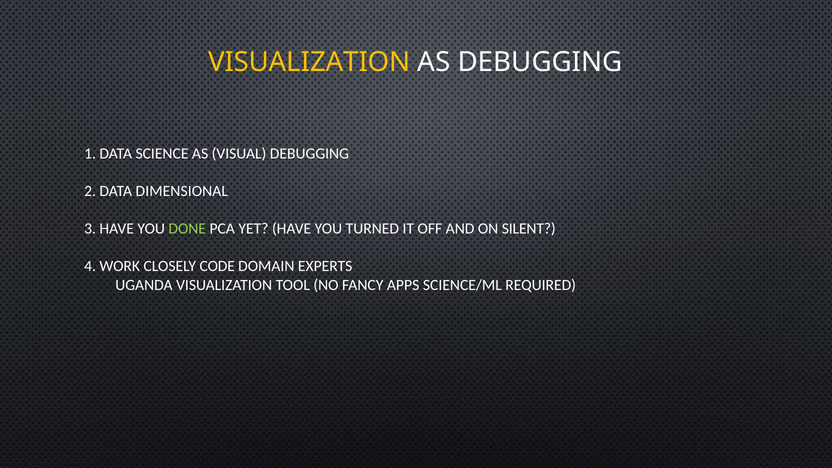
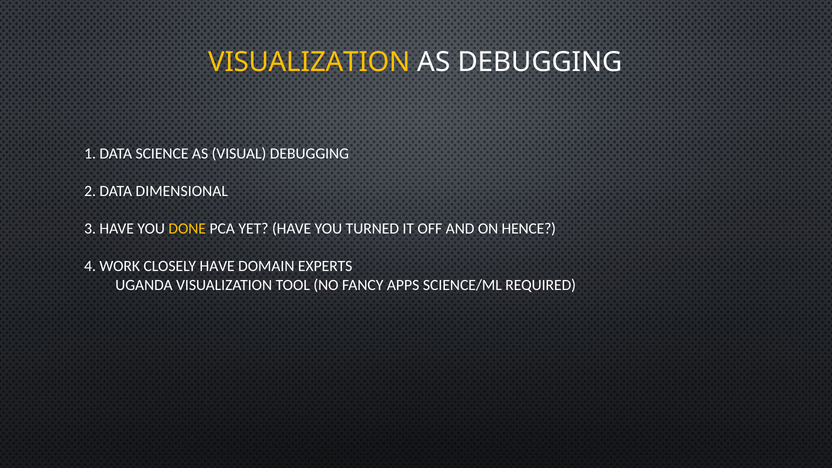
DONE colour: light green -> yellow (187, 229)
SILENT: SILENT -> HENCE (529, 229)
CLOSELY CODE: CODE -> HAVE (217, 266)
